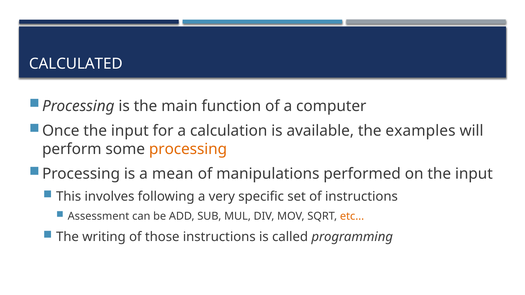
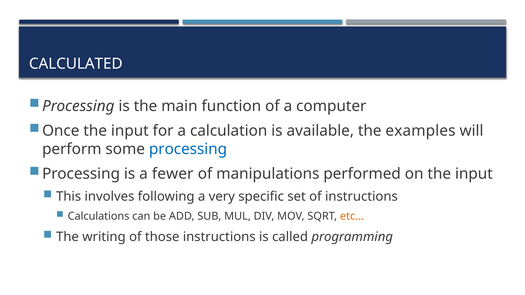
processing colour: orange -> blue (188, 149)
mean: mean -> fewer (173, 174)
Assessment: Assessment -> Calculations (99, 217)
